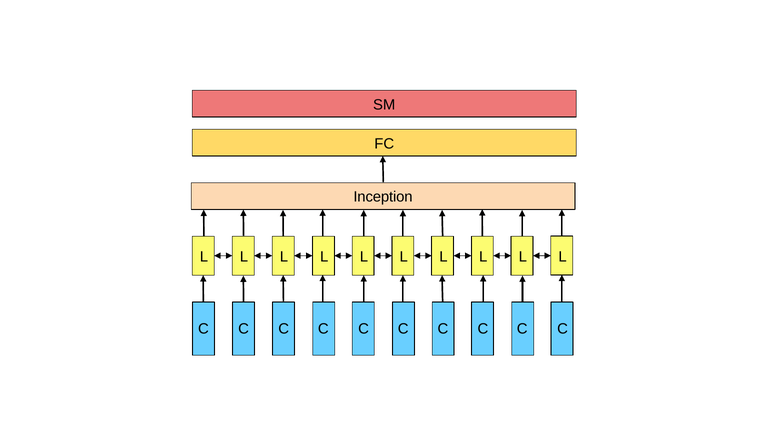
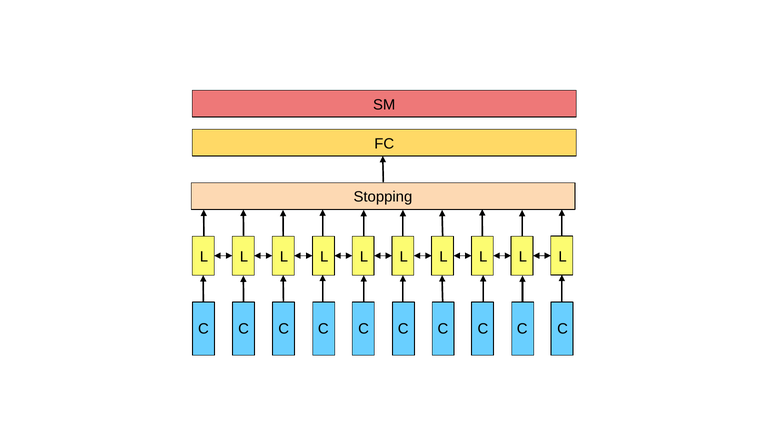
Inception: Inception -> Stopping (383, 197)
